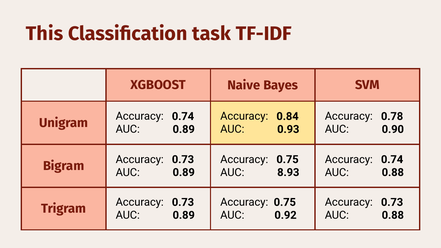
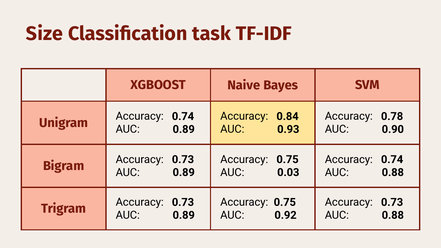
This: This -> Size (45, 34)
8.93: 8.93 -> 0.03 (288, 172)
